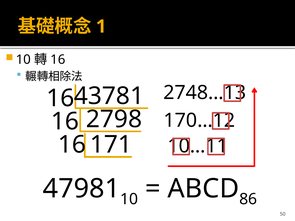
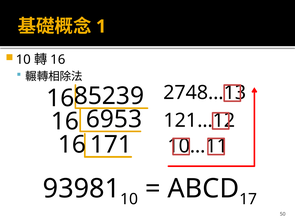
43781: 43781 -> 85239 (109, 96)
2798: 2798 -> 6953 (114, 119)
170…12: 170…12 -> 121…12 (199, 121)
47981: 47981 -> 93981 (81, 189)
86: 86 -> 17 (248, 199)
